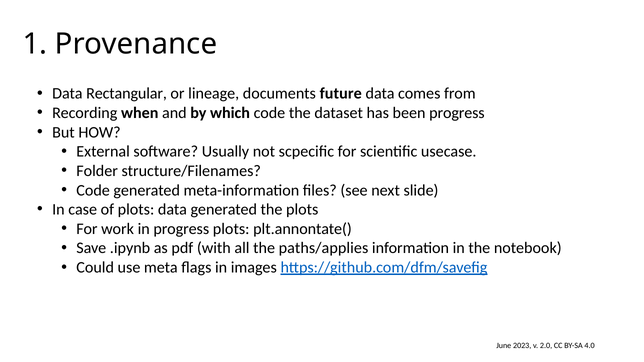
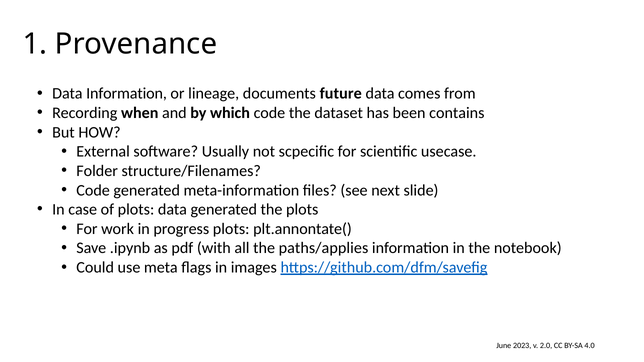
Data Rectangular: Rectangular -> Information (127, 94)
been progress: progress -> contains (457, 113)
